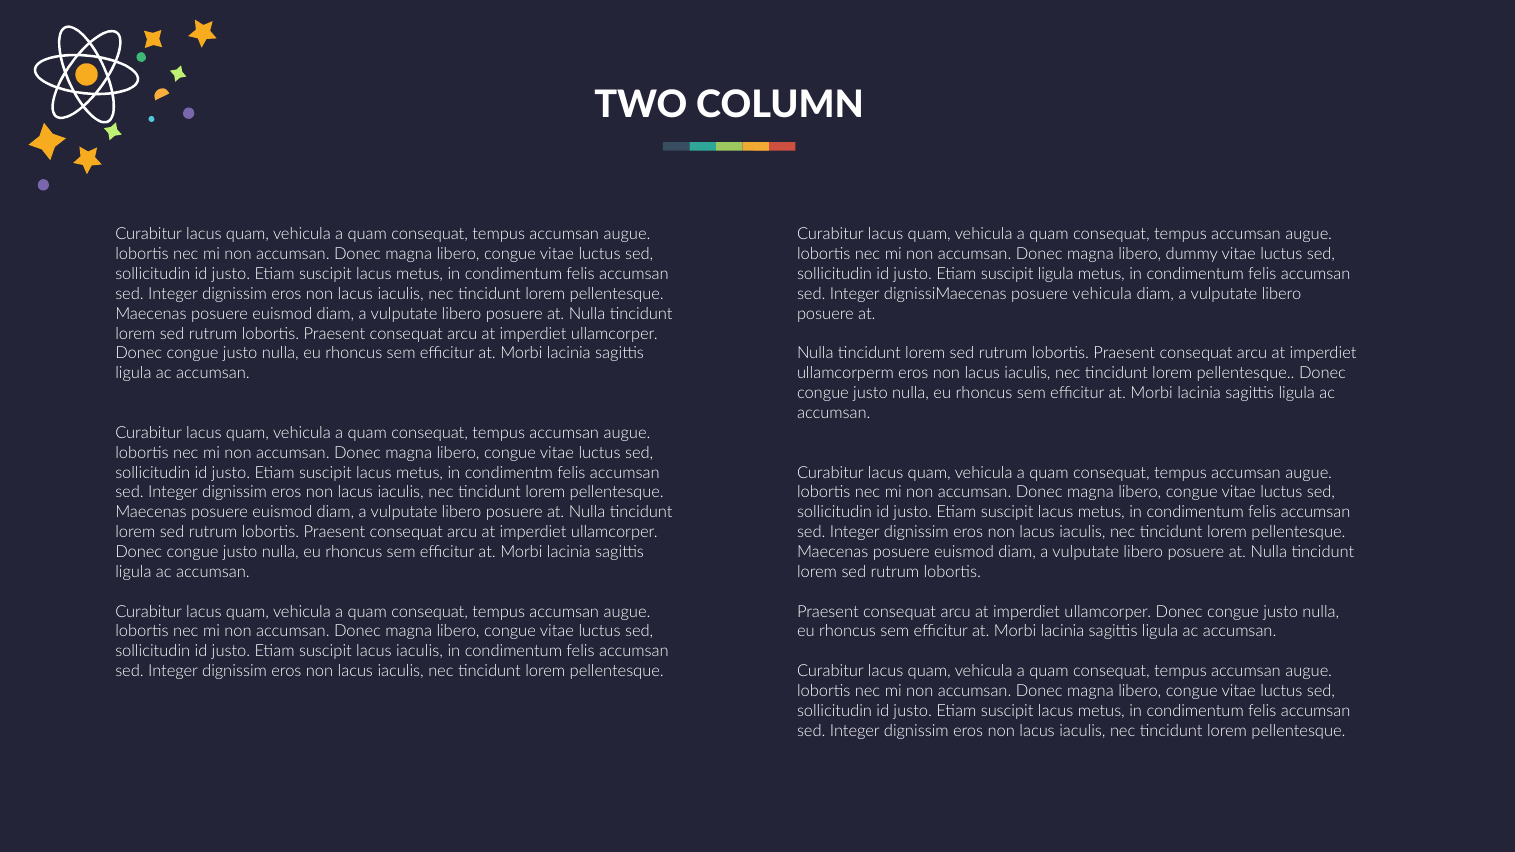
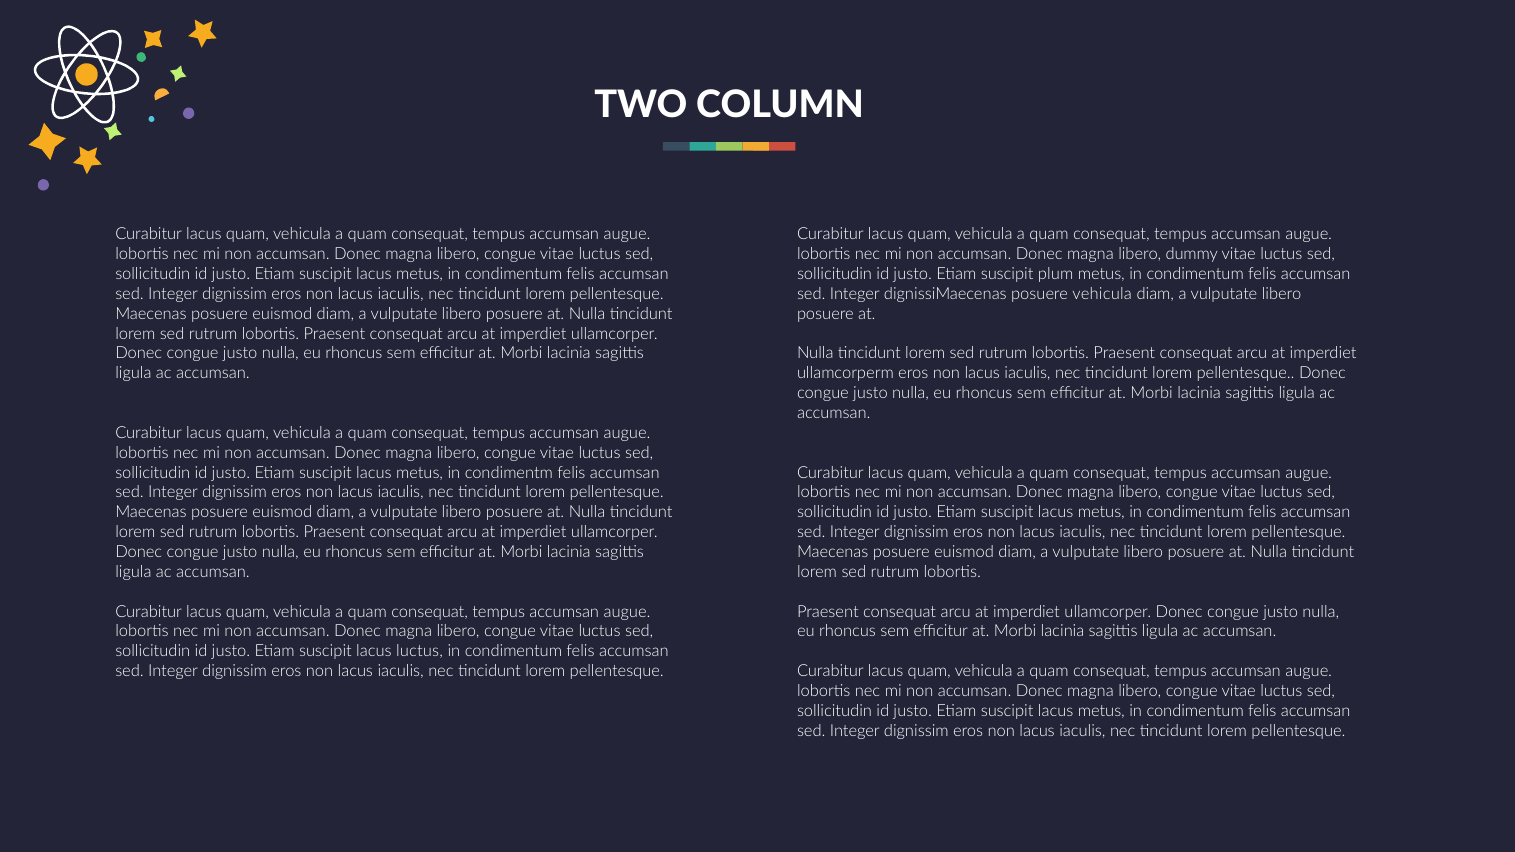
suscipit ligula: ligula -> plum (1056, 274)
suscipit lacus iaculis: iaculis -> luctus (420, 651)
